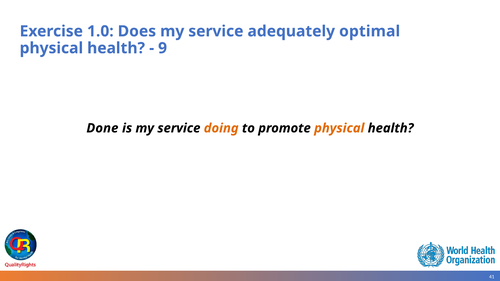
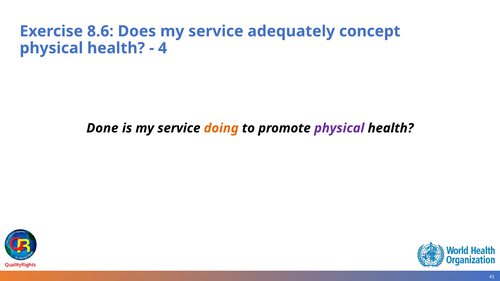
1.0: 1.0 -> 8.6 (100, 31)
optimal: optimal -> concept (370, 31)
9: 9 -> 4 (163, 48)
physical colour: orange -> purple (339, 128)
